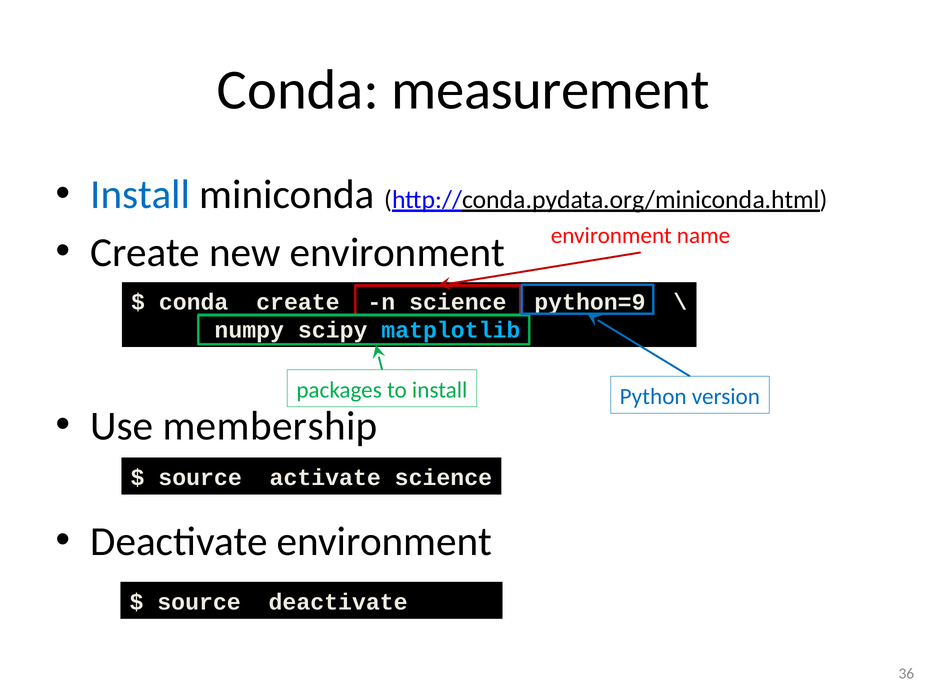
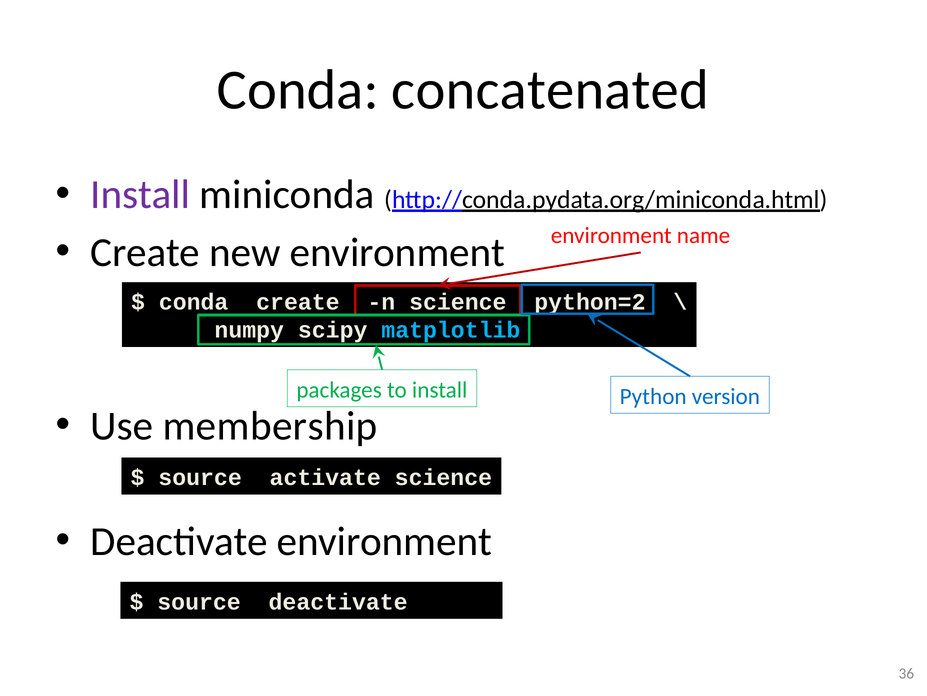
measurement: measurement -> concatenated (550, 90)
Install colour: blue -> purple (140, 195)
python=9: python=9 -> python=2 (590, 302)
